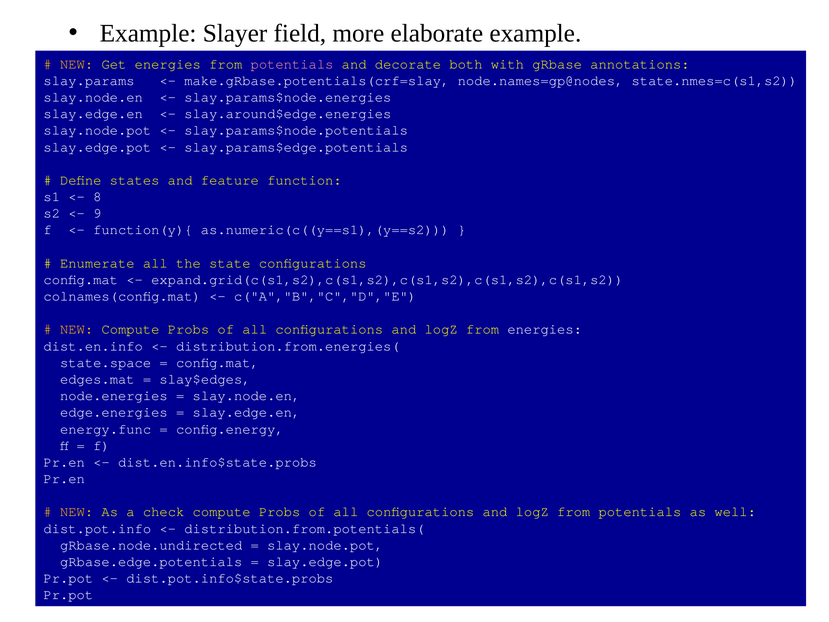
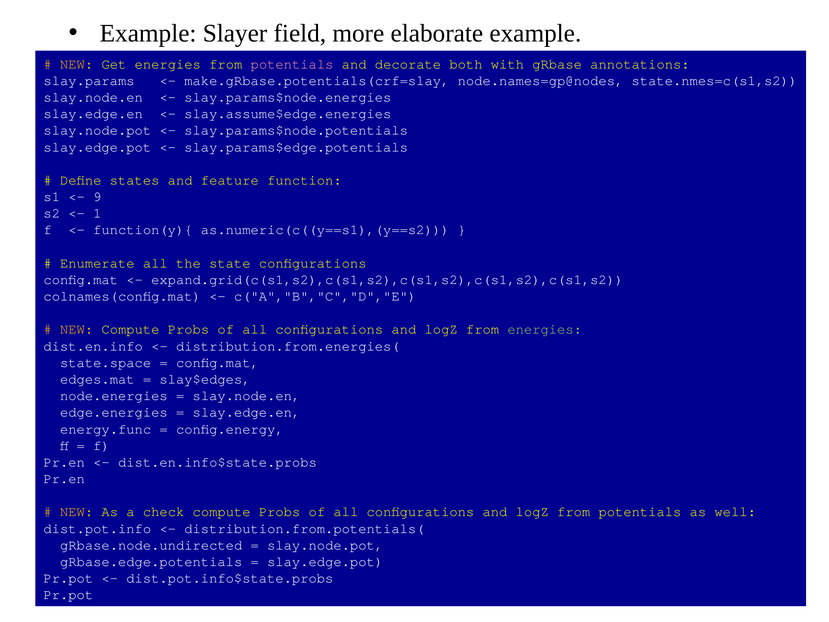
slay.around$edge.energies: slay.around$edge.energies -> slay.assume$edge.energies (288, 114)
8: 8 -> 9 (97, 197)
9: 9 -> 1 (97, 213)
energies colour: white -> light green (545, 329)
